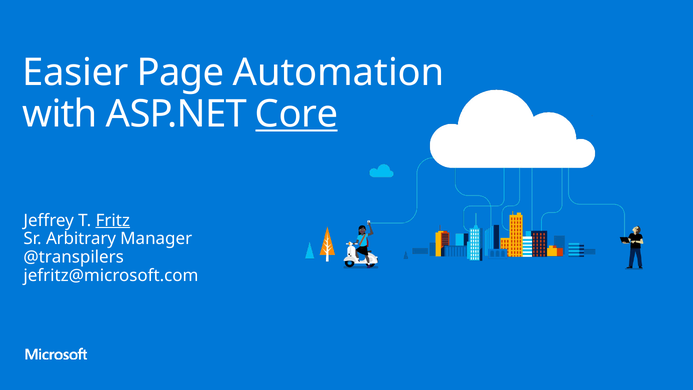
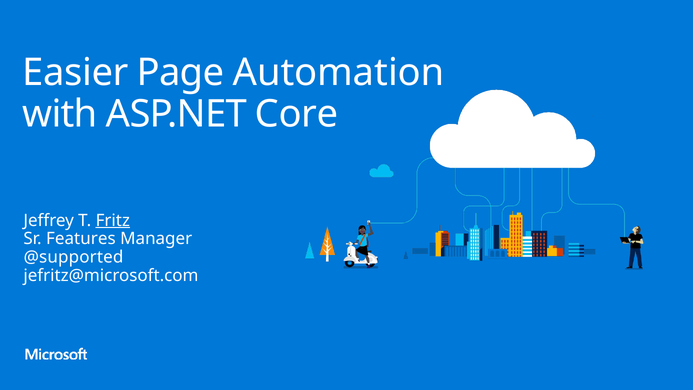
Core underline: present -> none (297, 114)
Arbitrary: Arbitrary -> Features (81, 239)
@transpilers: @transpilers -> @supported (74, 257)
